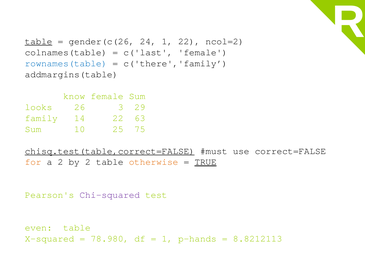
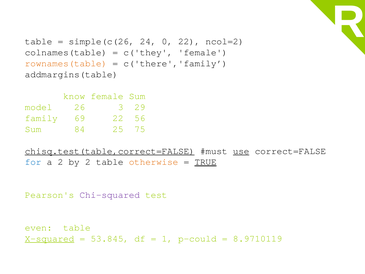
table underline: present -> none (39, 41)
gender(c(26: gender(c(26 -> simple(c(26 (102, 41)
24 1: 1 -> 0 (167, 41)
c('last: c('last -> c('they (148, 52)
rownames(table colour: blue -> orange (66, 63)
looks: looks -> model (39, 107)
14: 14 -> 69 (80, 118)
63: 63 -> 56 (140, 118)
10: 10 -> 84 (80, 129)
use underline: none -> present (241, 151)
for colour: orange -> blue (33, 162)
X-squared underline: none -> present (50, 238)
78.980: 78.980 -> 53.845 (110, 238)
p-hands: p-hands -> p-could (197, 238)
8.8212113: 8.8212113 -> 8.9710119 (258, 238)
